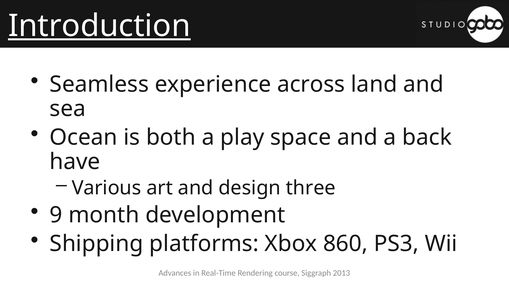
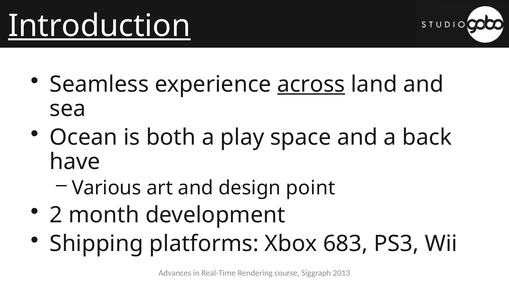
across underline: none -> present (311, 85)
three: three -> point (311, 188)
9: 9 -> 2 (56, 215)
860: 860 -> 683 (345, 244)
